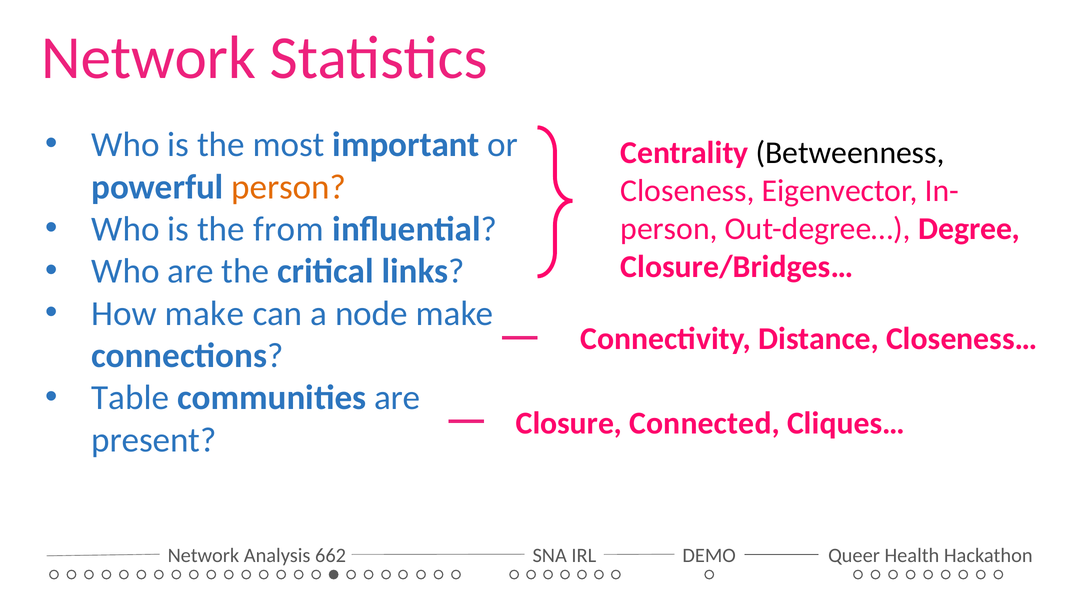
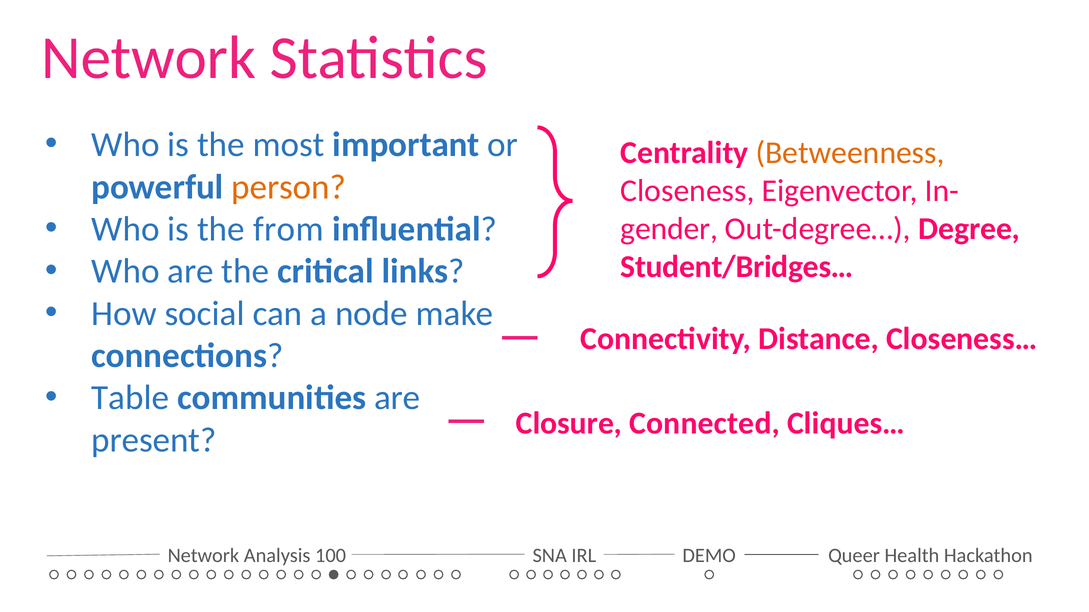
Betweenness colour: black -> orange (850, 153)
person: person -> gender (669, 229)
Closure/Bridges…: Closure/Bridges… -> Student/Bridges… (737, 267)
How make: make -> social (205, 314)
662: 662 -> 100 (331, 556)
